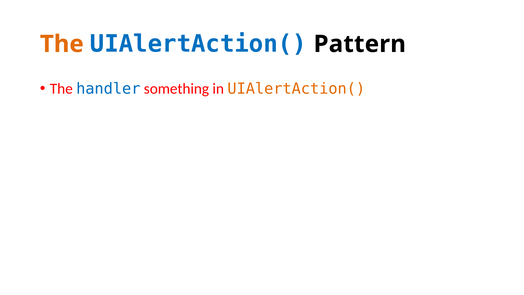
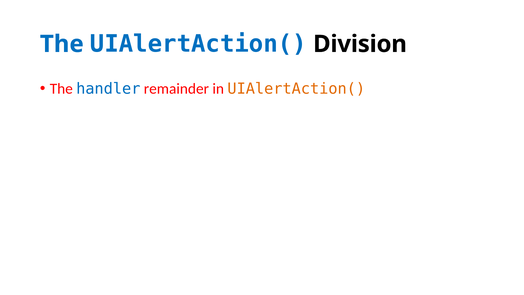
The colour: orange -> blue (62, 44)
Pattern: Pattern -> Division (360, 44)
something: something -> remainder (176, 89)
